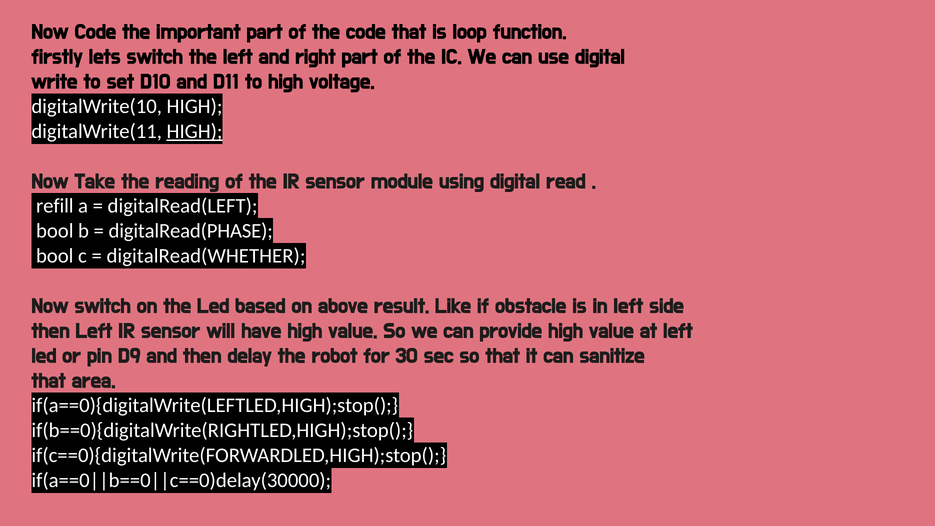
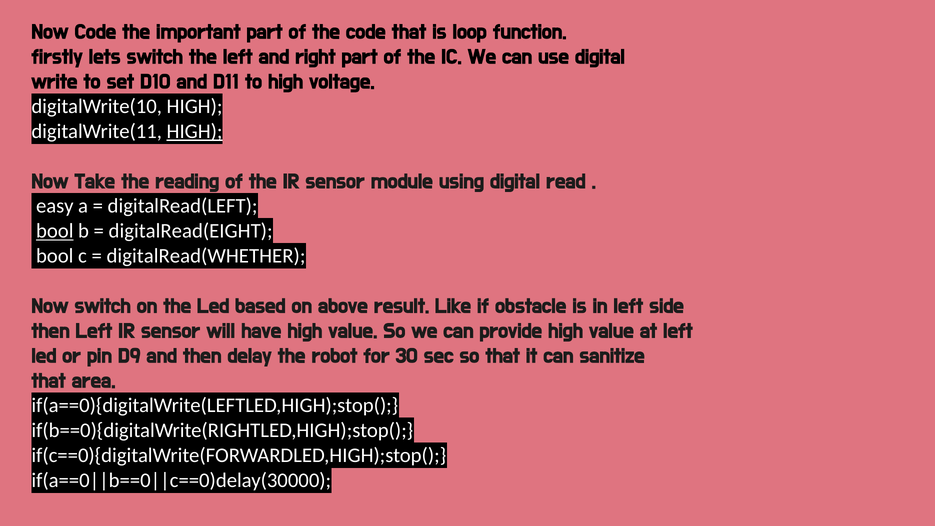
refill: refill -> easy (55, 206)
bool underline: none -> present (55, 231)
digitalRead(PHASE: digitalRead(PHASE -> digitalRead(EIGHT (191, 231)
